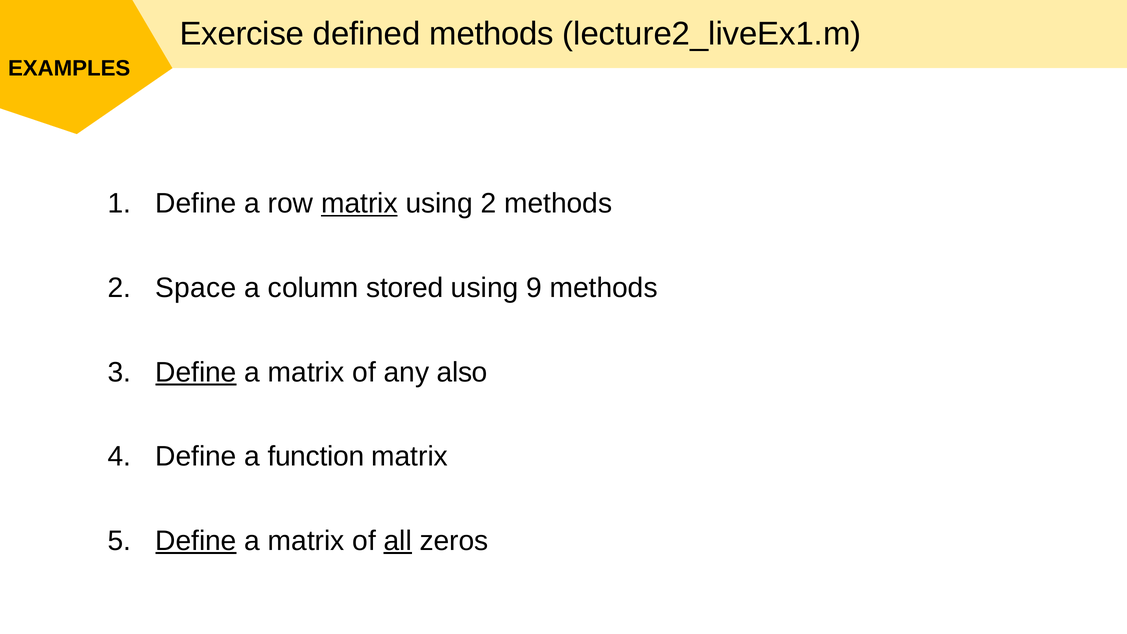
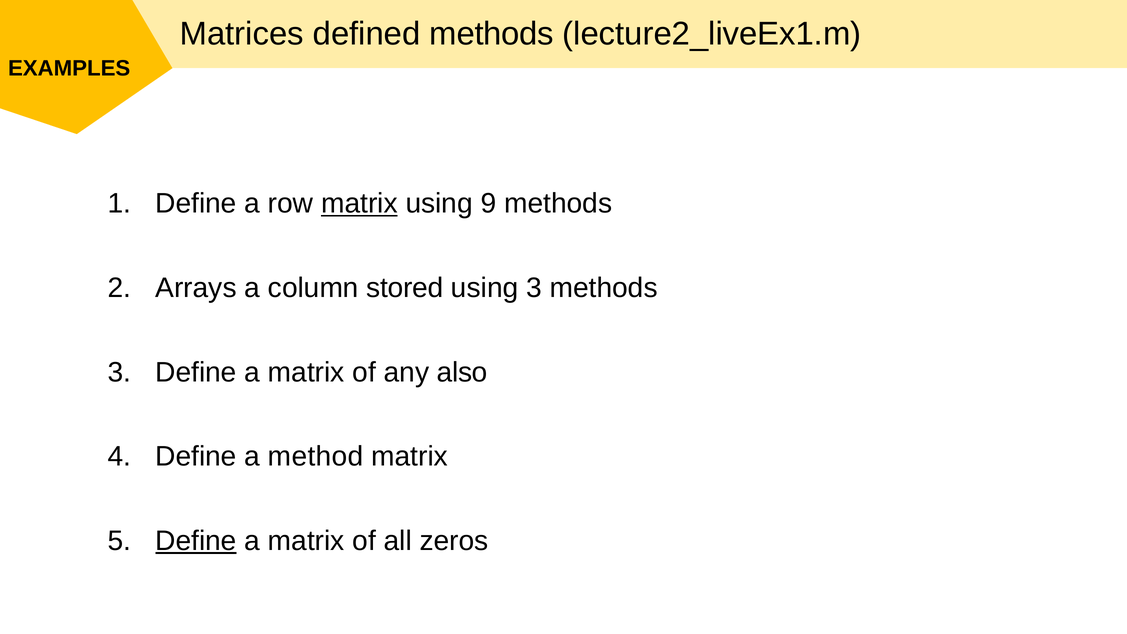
Exercise: Exercise -> Matrices (242, 34)
using 2: 2 -> 9 (489, 204)
Space: Space -> Arrays (196, 288)
using 9: 9 -> 3 (534, 288)
Define underline: present -> none (196, 372)
function: function -> method (316, 457)
all underline: present -> none (398, 541)
